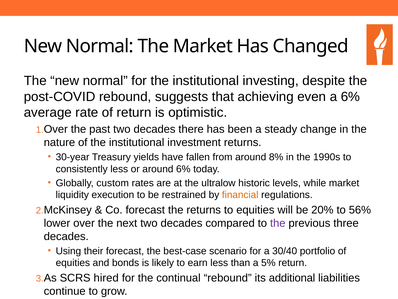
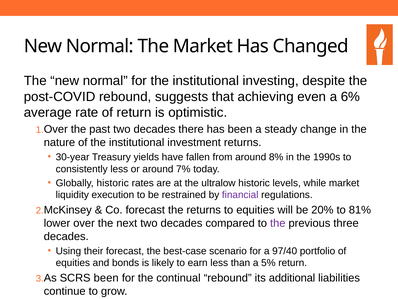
around 6%: 6% -> 7% (183, 169)
Globally custom: custom -> historic (113, 183)
financial colour: orange -> purple (240, 195)
56%: 56% -> 81% (360, 210)
30/40: 30/40 -> 97/40 (285, 251)
SCRS hired: hired -> been (106, 277)
